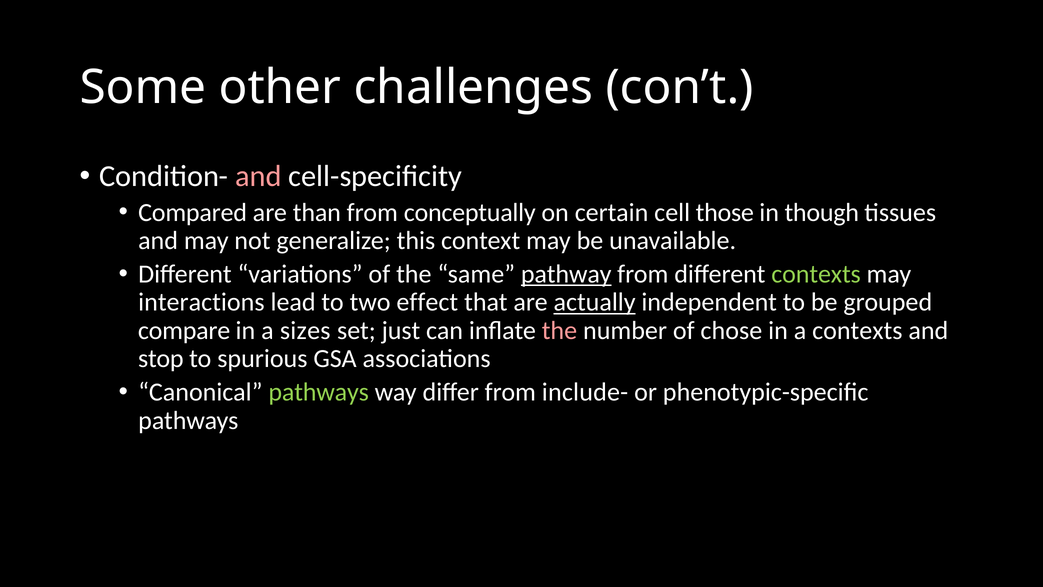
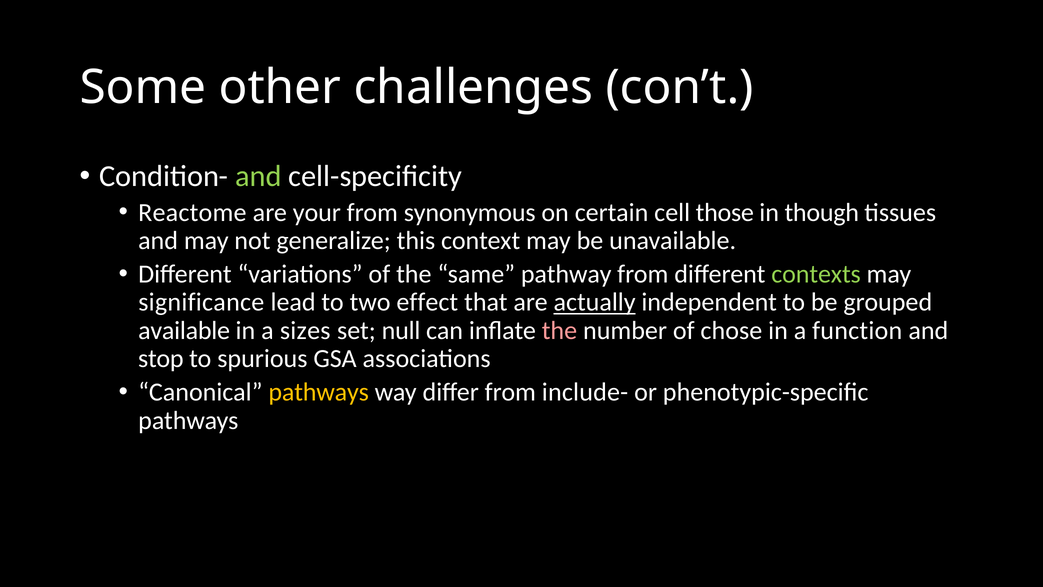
and colour: pink -> light green (258, 176)
Compared: Compared -> Reactome (192, 212)
than: than -> your (317, 212)
conceptually: conceptually -> synonymous (470, 212)
pathway underline: present -> none (566, 274)
interactions: interactions -> significance (201, 302)
compare: compare -> available (184, 330)
just: just -> null (401, 330)
a contexts: contexts -> function (857, 330)
pathways colour: light green -> yellow (319, 392)
